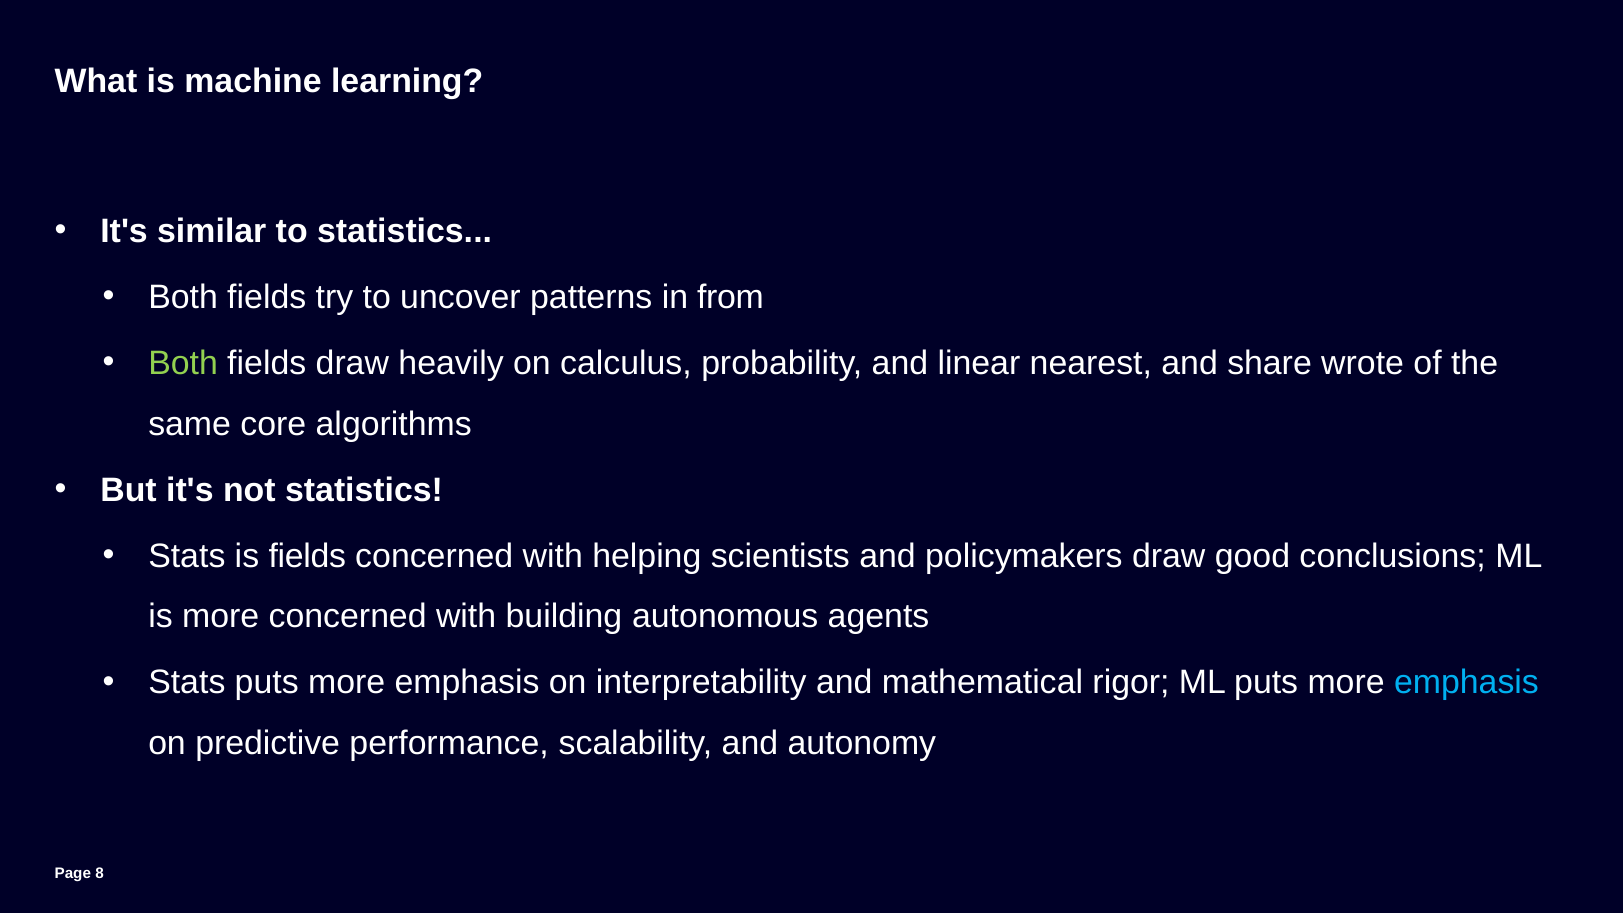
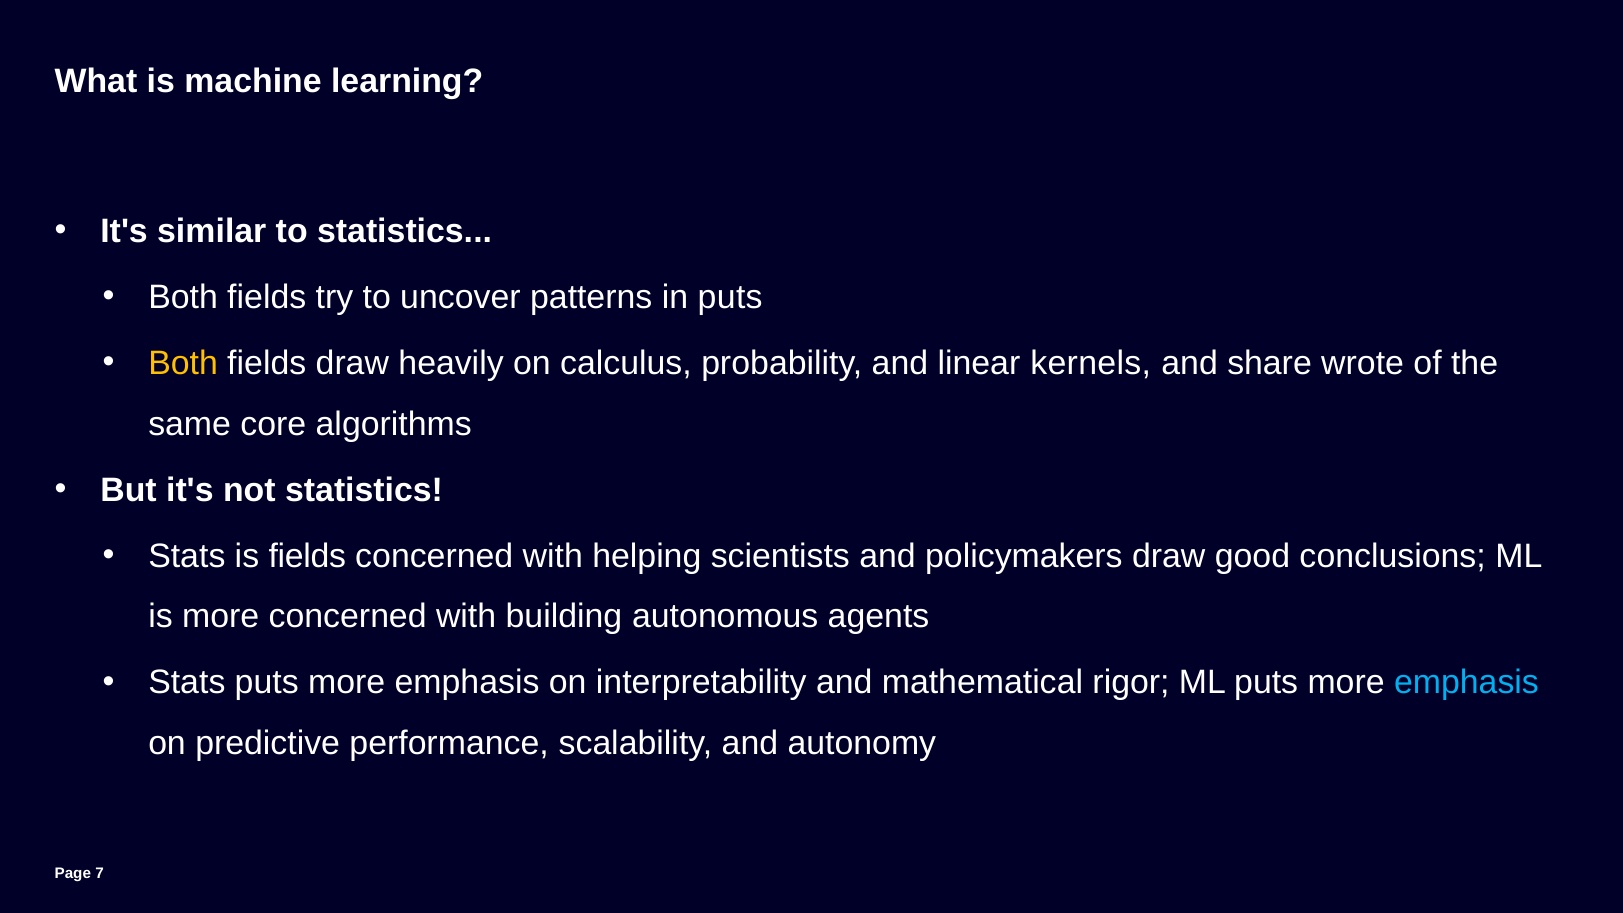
in from: from -> puts (730, 297)
Both colour: light green -> yellow (183, 363)
nearest: nearest -> kernels (1091, 363)
8: 8 -> 7 (100, 873)
